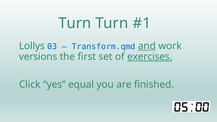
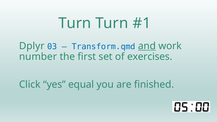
Lollys: Lollys -> Dplyr (32, 46)
versions: versions -> number (38, 57)
exercises underline: present -> none (150, 57)
